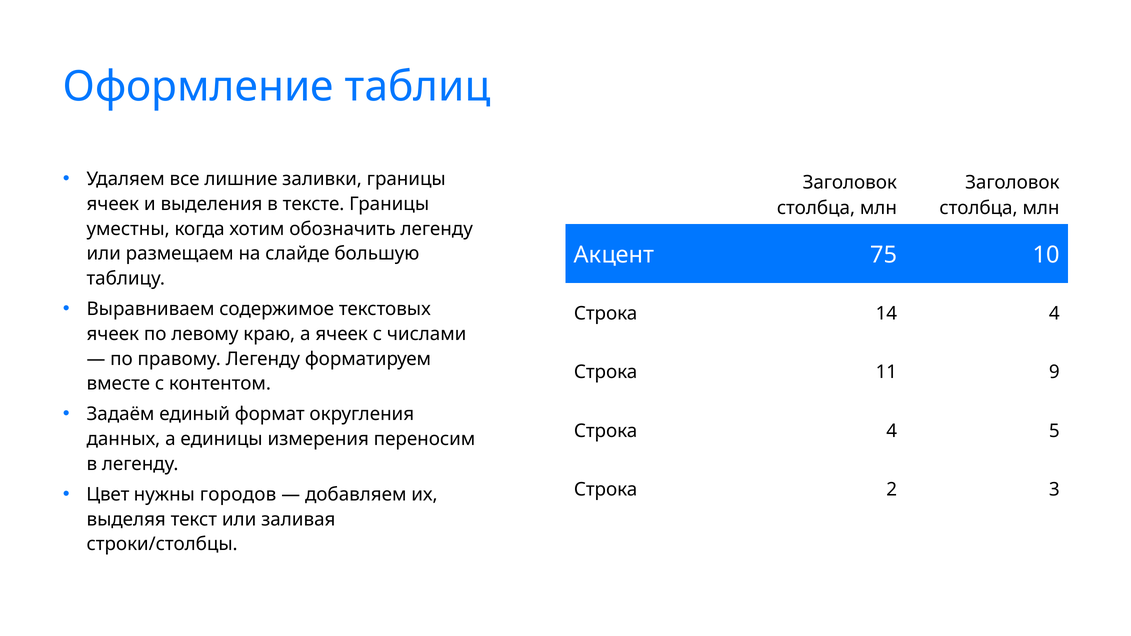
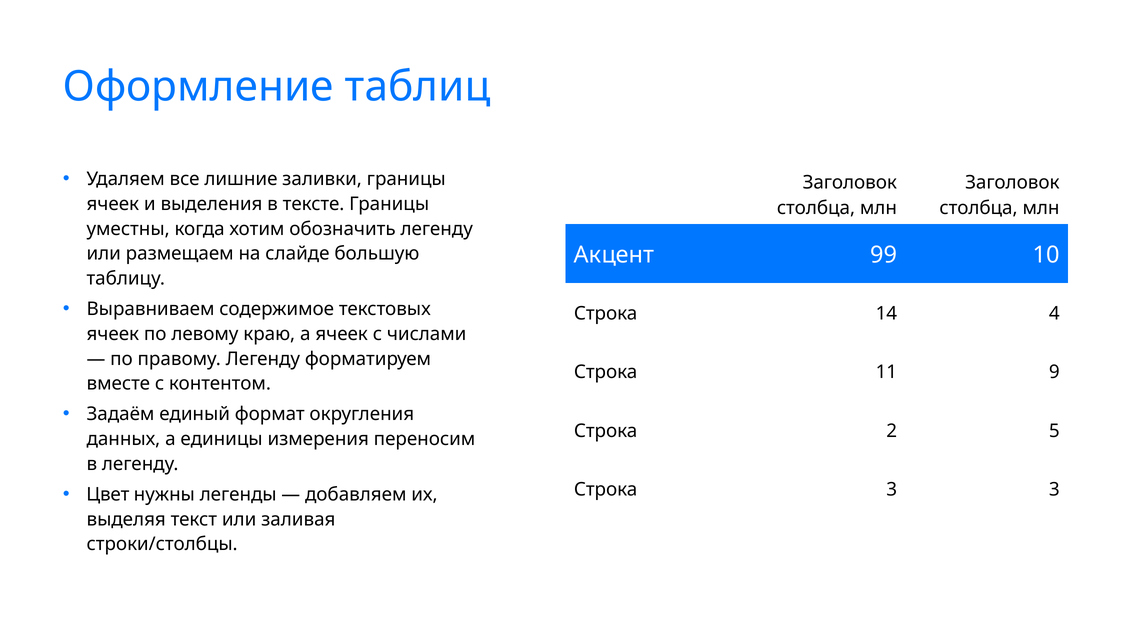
75: 75 -> 99 (884, 255)
Строка 4: 4 -> 2 (892, 431)
Строка 2: 2 -> 3 (892, 490)
городов: городов -> легенды (238, 495)
